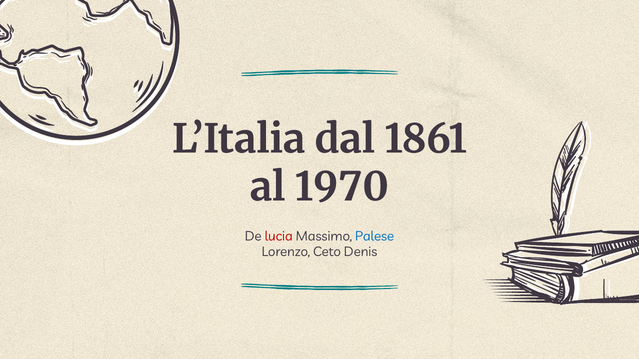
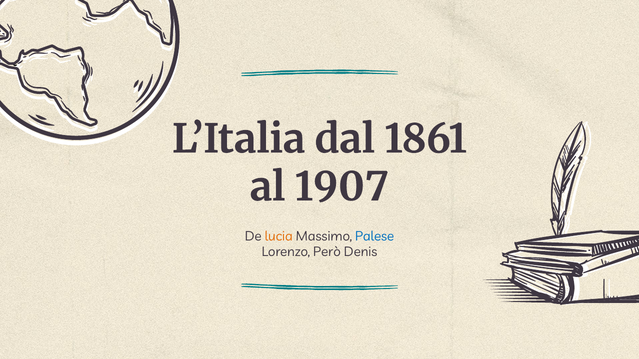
1970: 1970 -> 1907 (342, 188)
lucia colour: red -> orange (279, 236)
Ceto: Ceto -> Però (327, 252)
